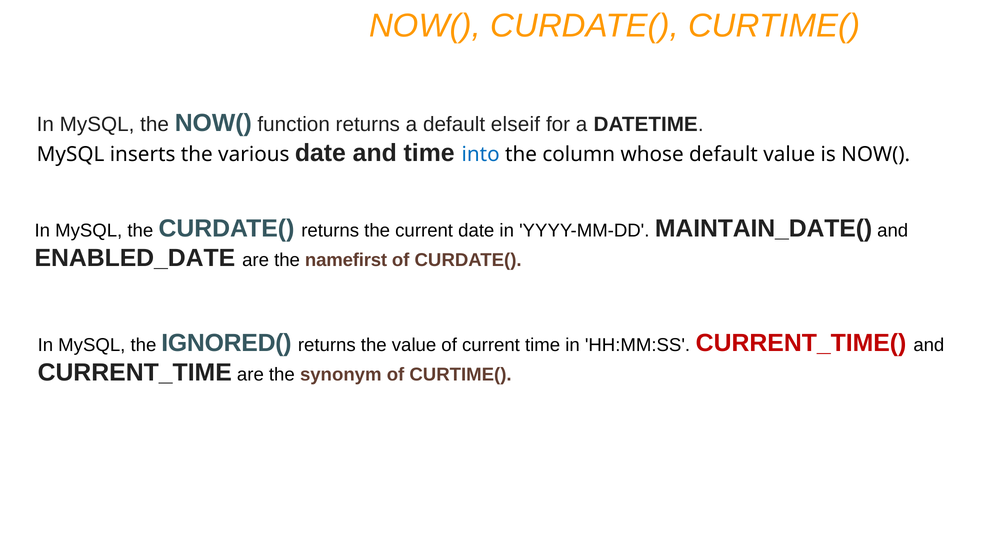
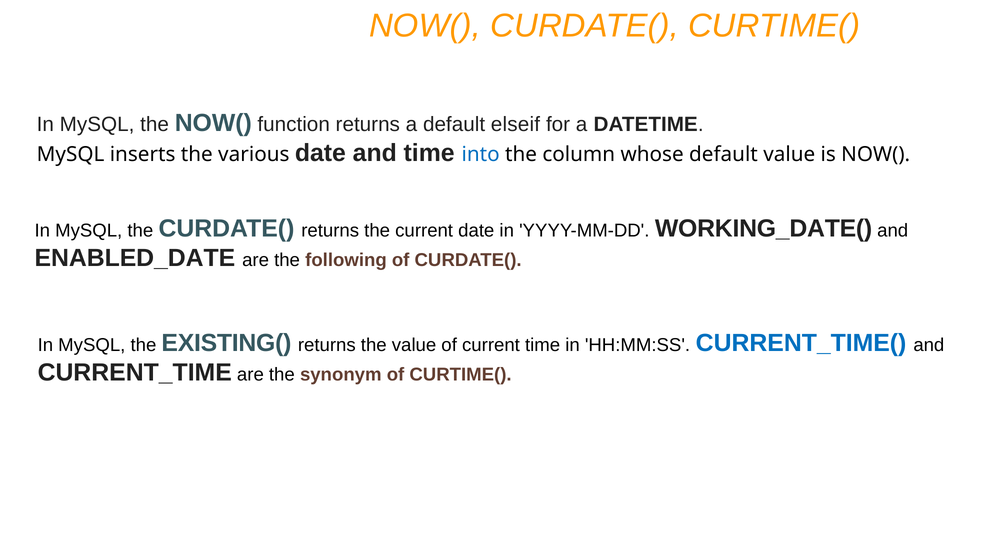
MAINTAIN_DATE(: MAINTAIN_DATE( -> WORKING_DATE( (764, 229)
namefirst: namefirst -> following (346, 260)
IGNORED(: IGNORED( -> EXISTING( (226, 343)
CURRENT_TIME( colour: red -> blue (801, 343)
